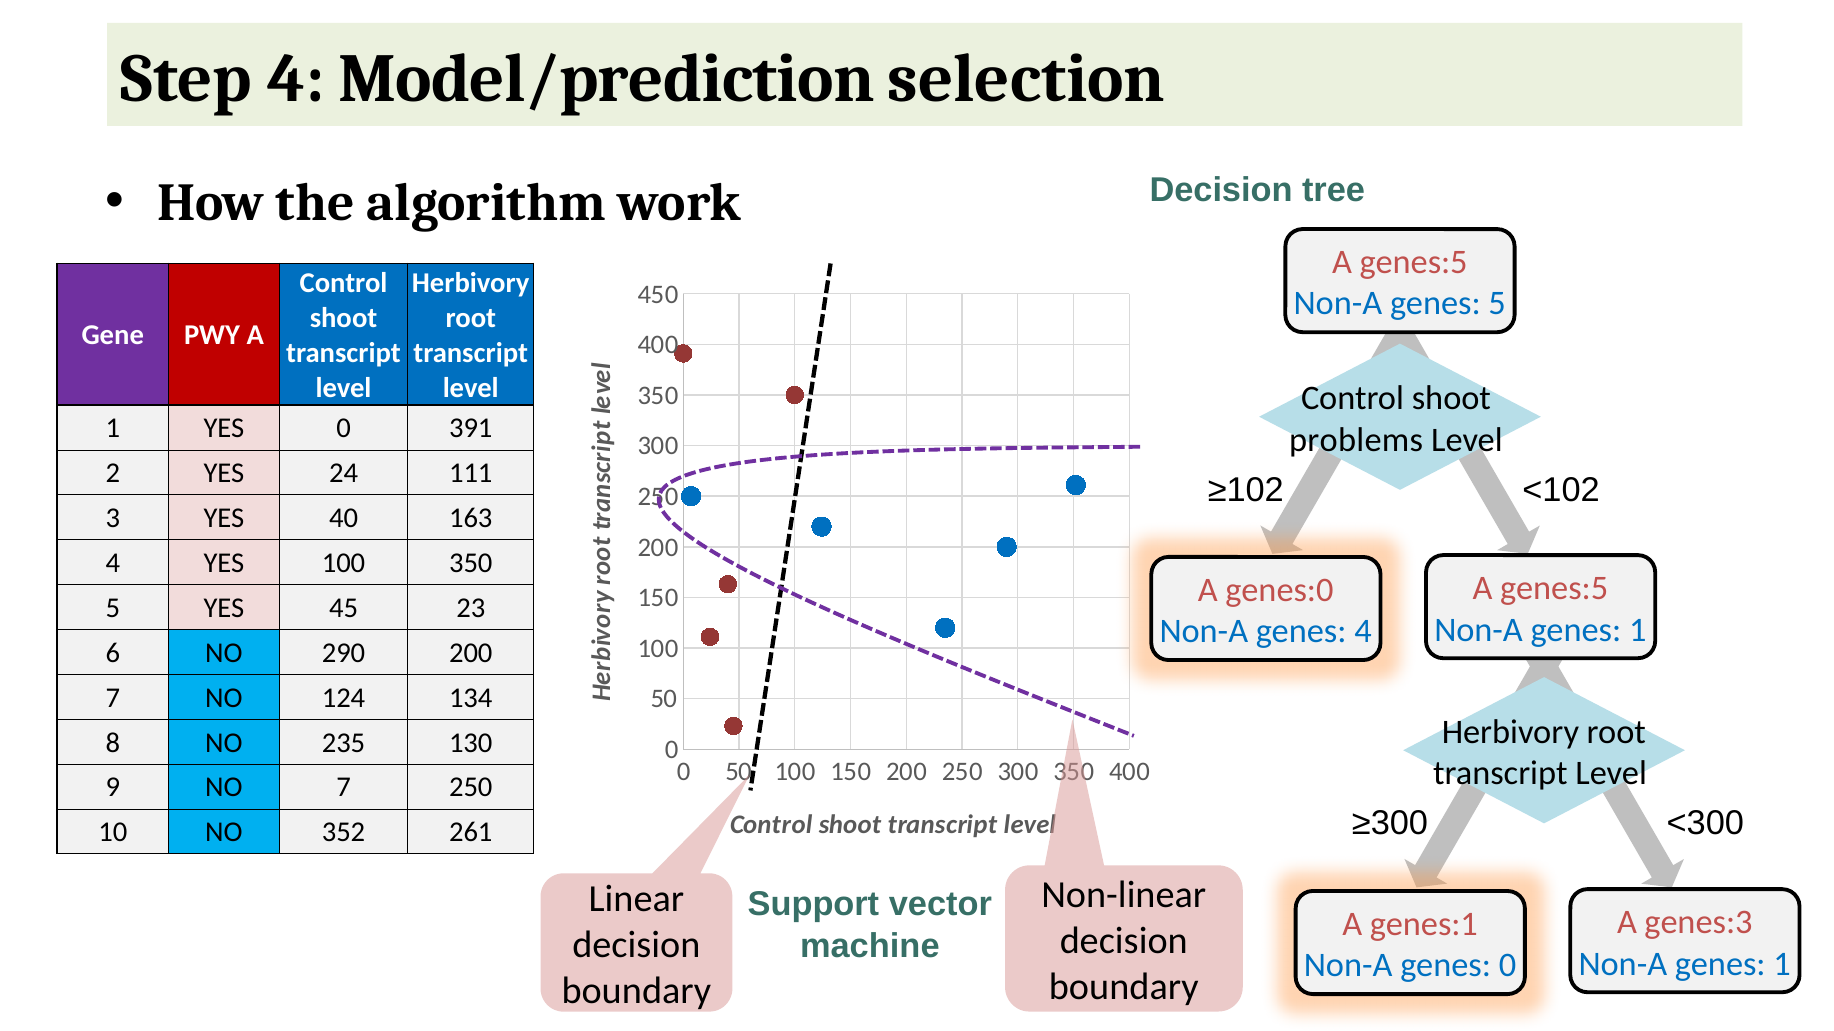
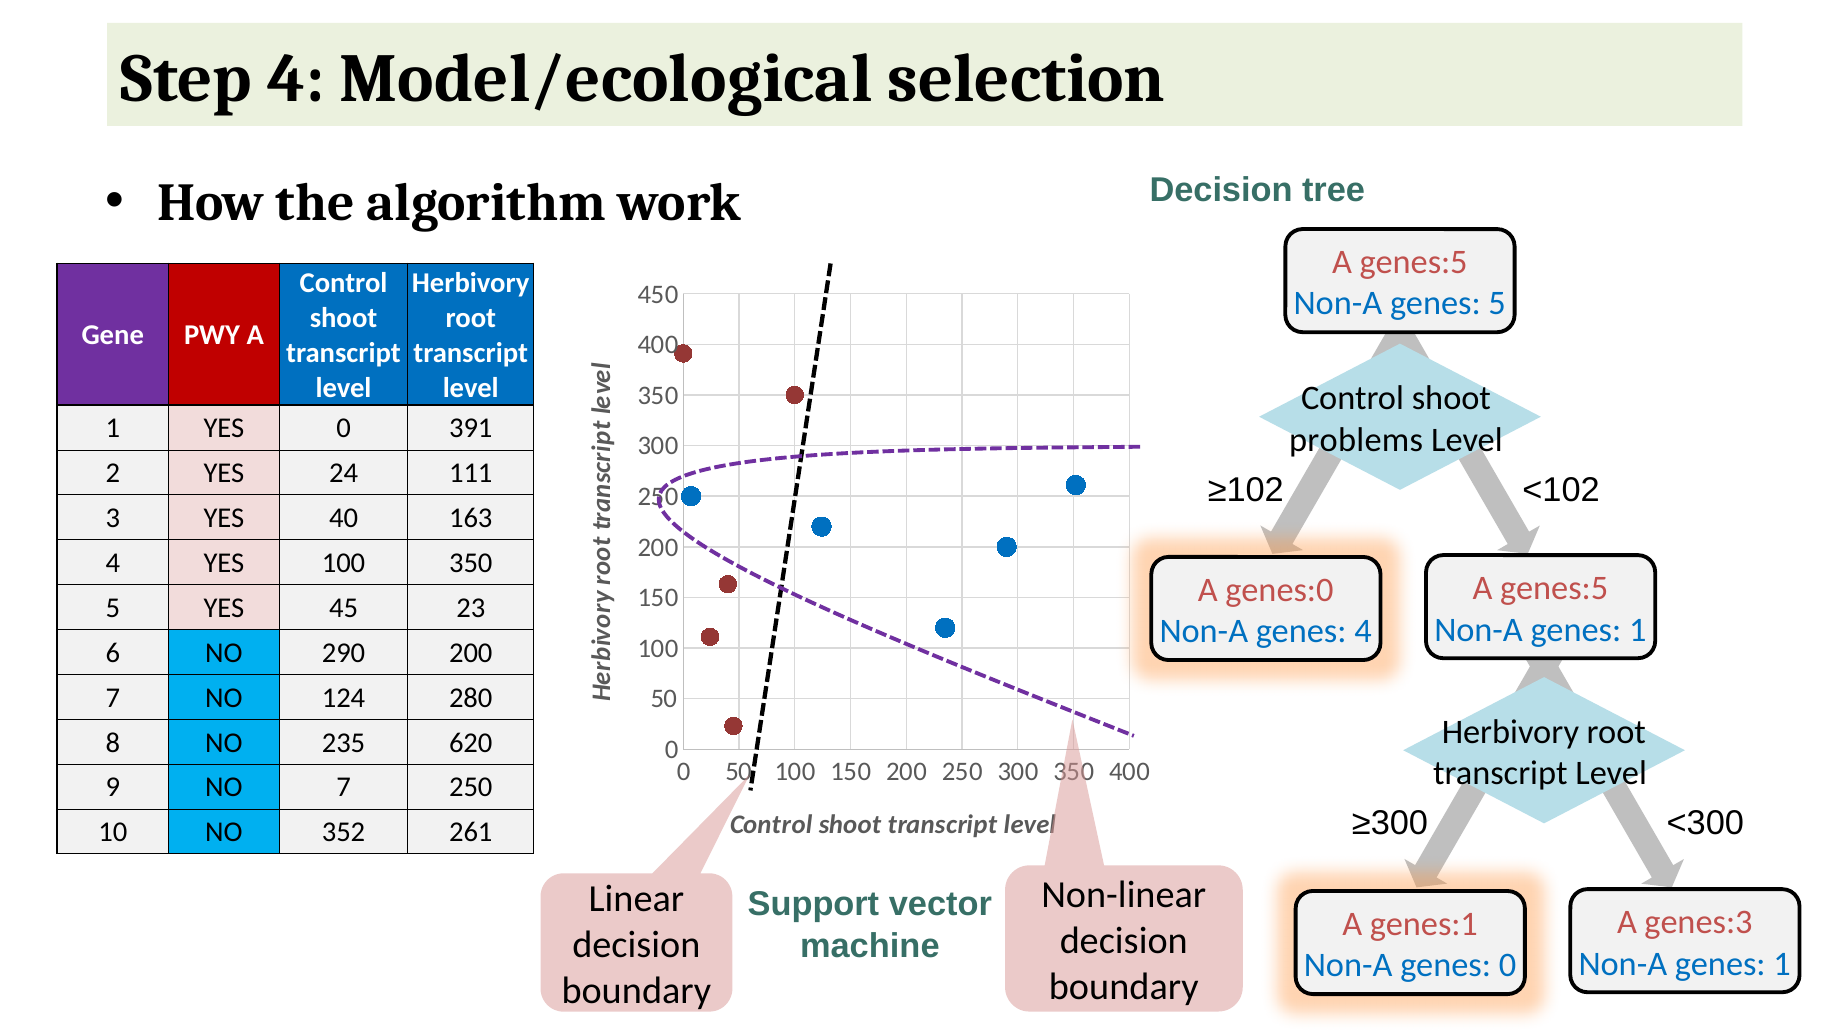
Model/prediction: Model/prediction -> Model/ecological (606, 79)
134: 134 -> 280 (471, 698)
130: 130 -> 620 (471, 743)
